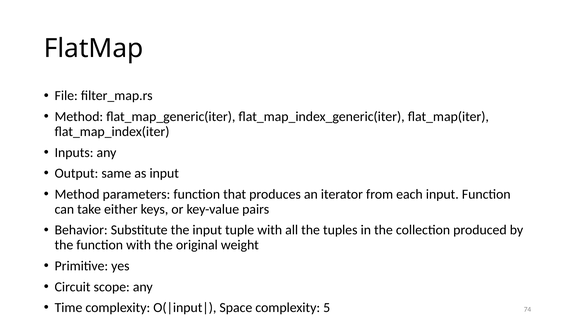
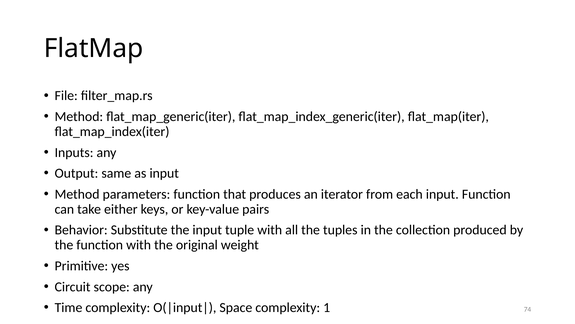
5: 5 -> 1 (327, 307)
